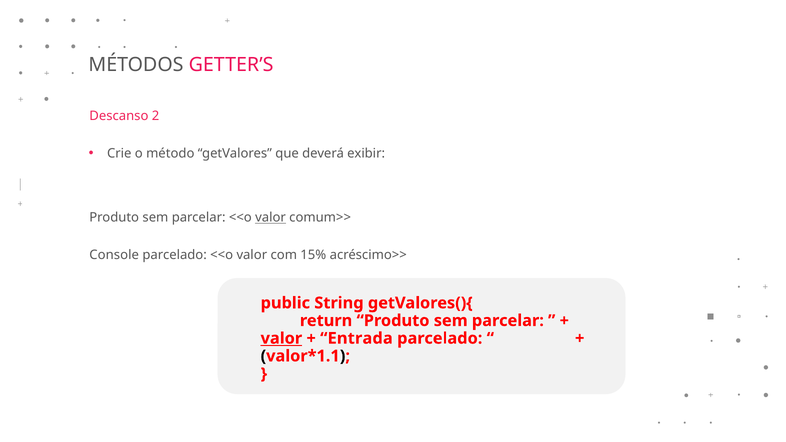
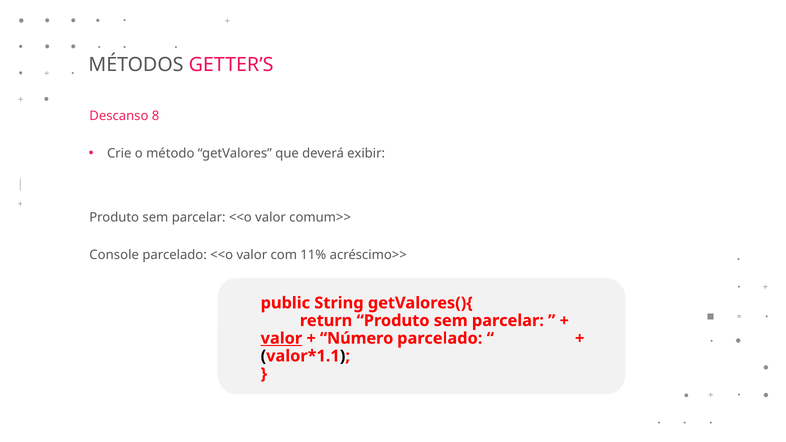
2: 2 -> 8 (156, 116)
valor underline: present -> none (271, 218)
15%: 15% -> 11% (313, 255)
Entrada: Entrada -> Número (357, 339)
